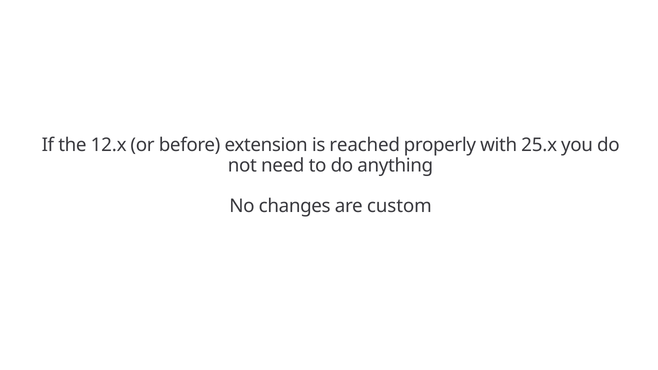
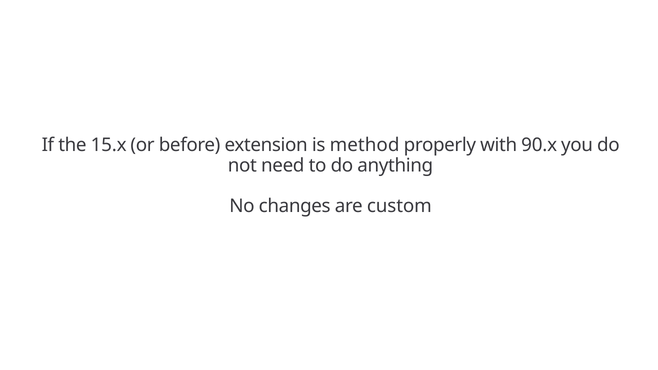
12.x: 12.x -> 15.x (109, 145)
reached: reached -> method (365, 145)
25.x: 25.x -> 90.x (539, 145)
